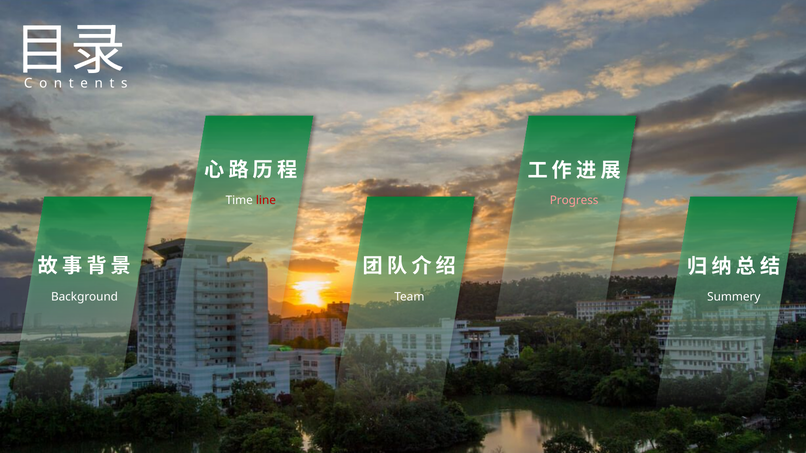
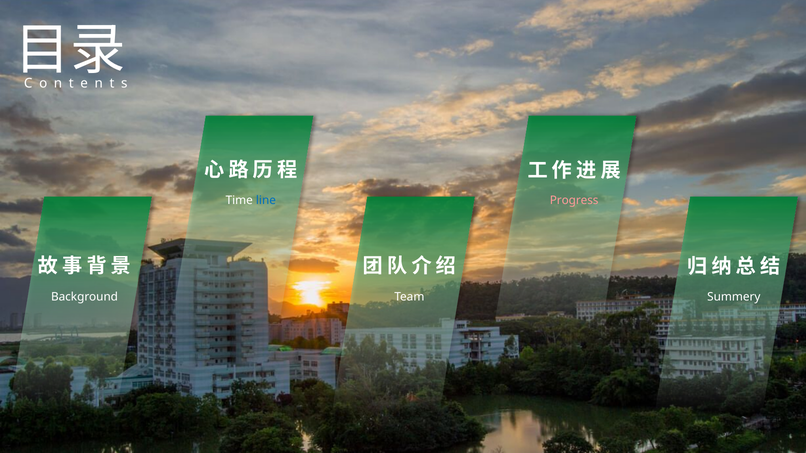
line colour: red -> blue (266, 201)
